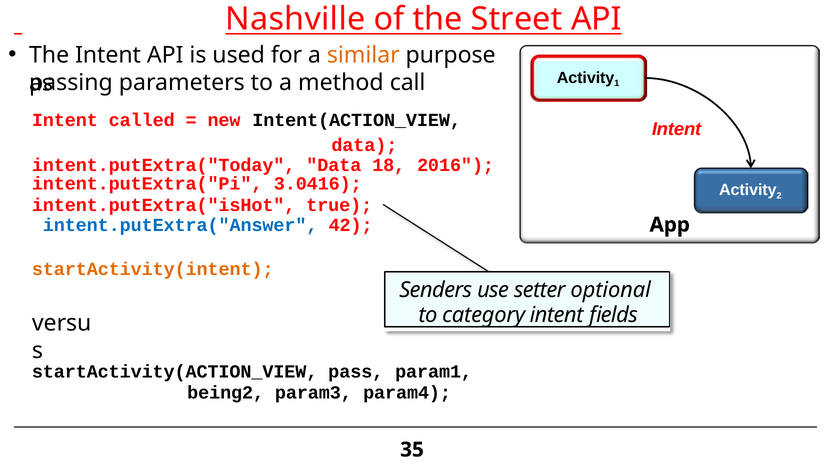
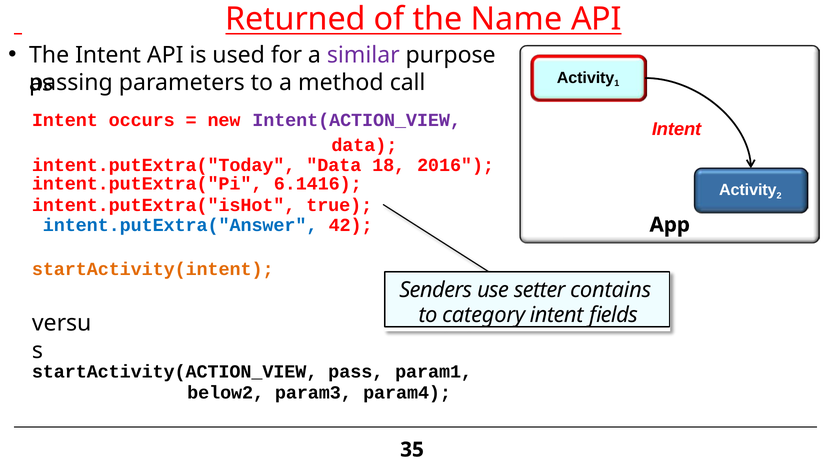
Nashville: Nashville -> Returned (296, 19)
Street: Street -> Name (517, 19)
similar colour: orange -> purple (363, 55)
called: called -> occurs (142, 120)
Intent(ACTION_VIEW colour: black -> purple (357, 120)
3.0416: 3.0416 -> 6.1416 (318, 183)
optional: optional -> contains (611, 290)
being2: being2 -> below2 (226, 392)
